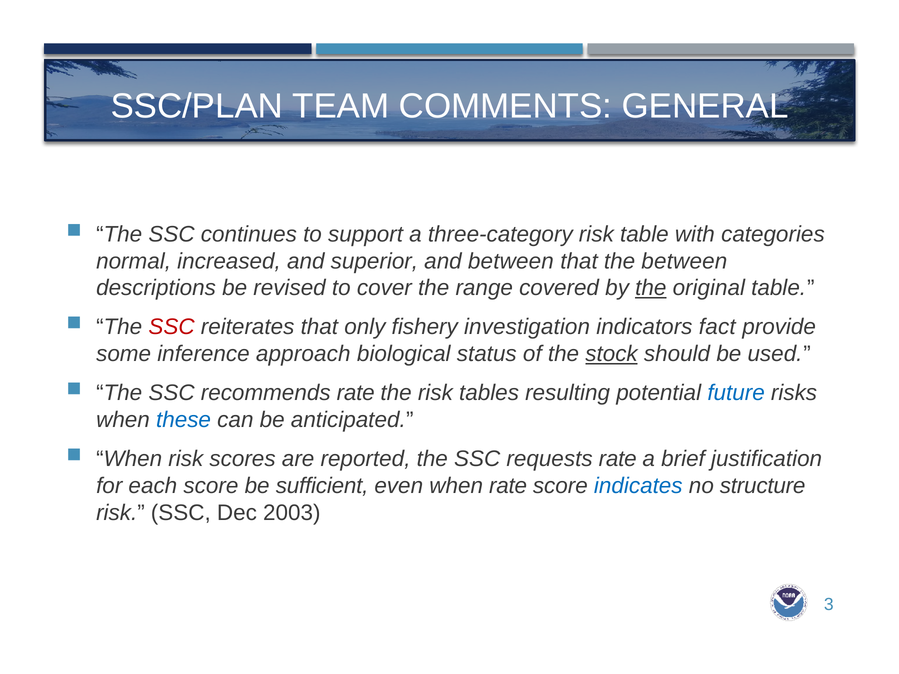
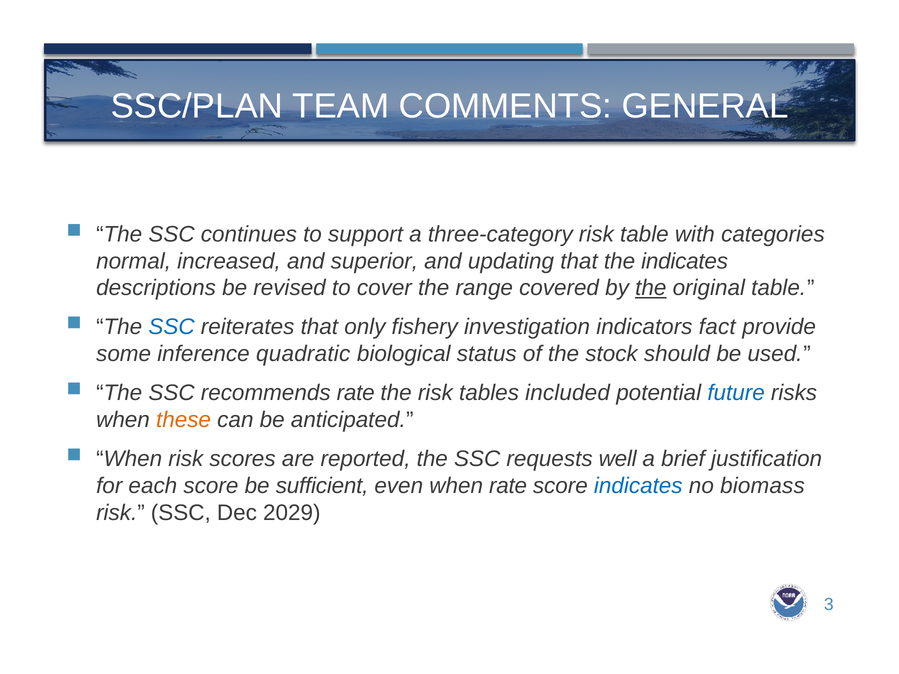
and between: between -> updating (511, 261)
the between: between -> indicates (685, 261)
SSC colour: red -> blue (172, 327)
approach: approach -> quadratic (303, 354)
stock underline: present -> none (612, 354)
resulting: resulting -> included (568, 393)
these colour: blue -> orange (184, 420)
requests rate: rate -> well (618, 459)
structure: structure -> biomass (762, 486)
2003: 2003 -> 2029 (292, 513)
